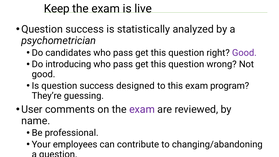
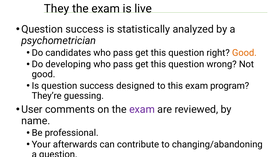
Keep: Keep -> They (57, 9)
Good colour: purple -> orange (244, 53)
introducing: introducing -> developing (68, 64)
employees: employees -> afterwards (75, 144)
